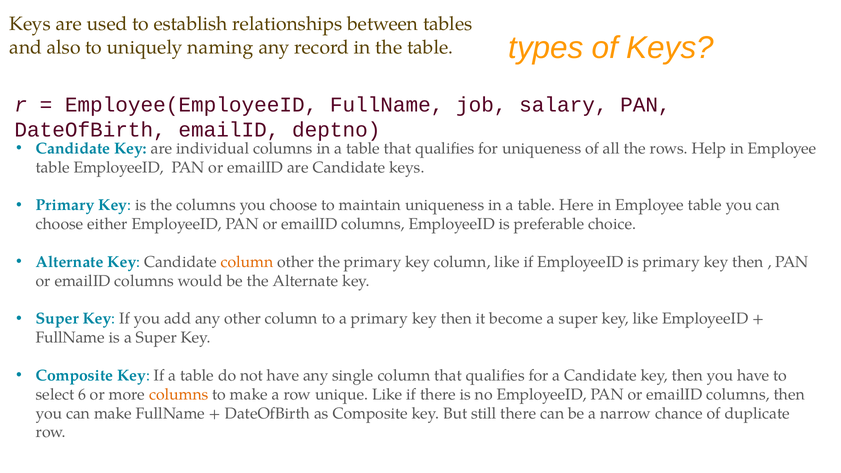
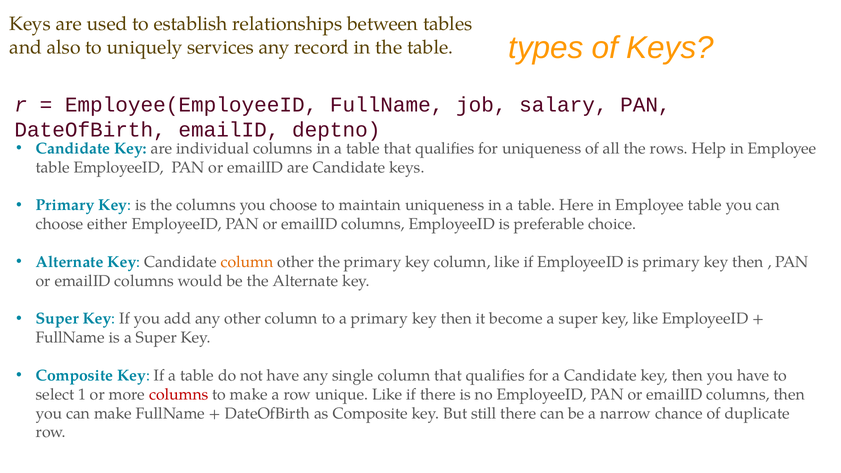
naming: naming -> services (221, 47)
6: 6 -> 1 (82, 394)
columns colour: orange -> red (179, 394)
